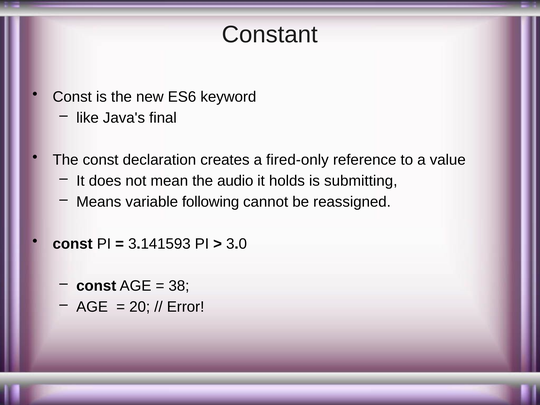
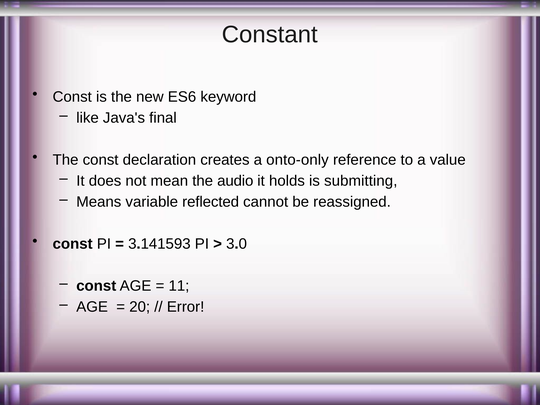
fired-only: fired-only -> onto-only (297, 160)
following: following -> reflected (211, 202)
38: 38 -> 11 (179, 286)
